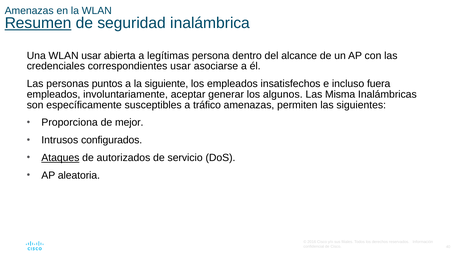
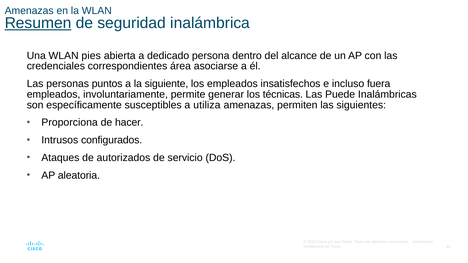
WLAN usar: usar -> pies (91, 56)
legítimas: legítimas -> dedicado (168, 56)
correspondientes usar: usar -> área (181, 66)
aceptar: aceptar -> permite (188, 94)
algunos: algunos -> técnicas (283, 94)
Misma: Misma -> Puede (340, 94)
tráfico: tráfico -> utiliza (207, 105)
mejor: mejor -> hacer (129, 123)
Ataques underline: present -> none (60, 158)
